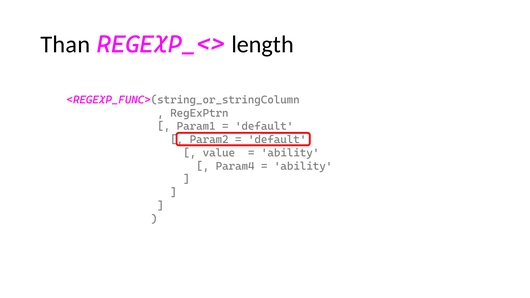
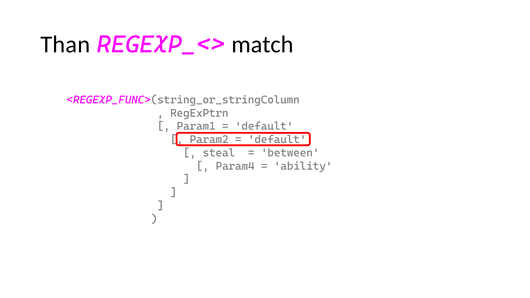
length: length -> match (263, 45)
value: value -> steal (219, 153)
ability: ability -> between (290, 153)
